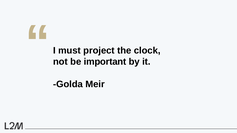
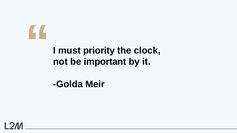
project: project -> priority (99, 51)
